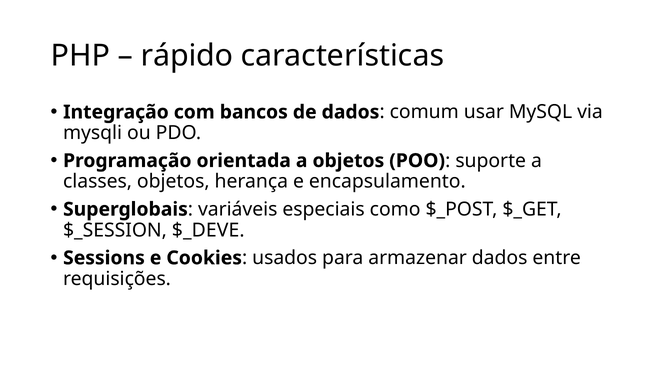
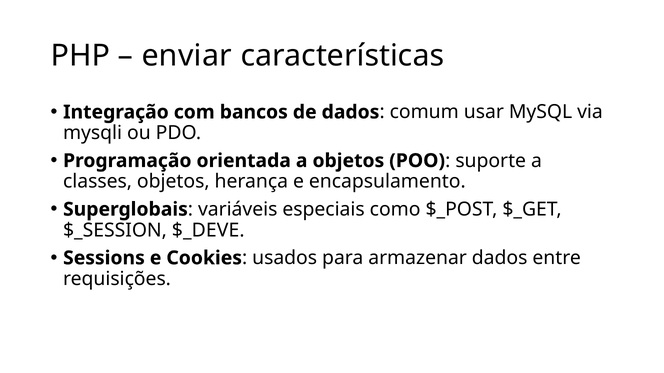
rápido: rápido -> enviar (187, 56)
